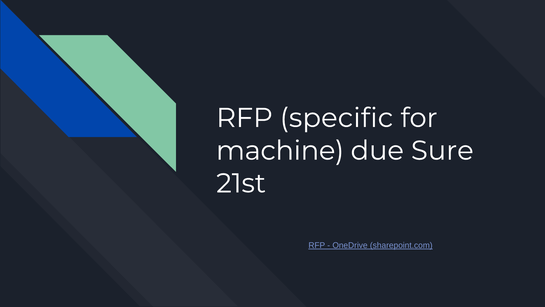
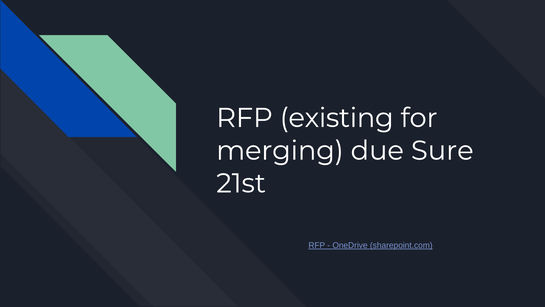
specific: specific -> existing (337, 118)
machine: machine -> merging (280, 150)
